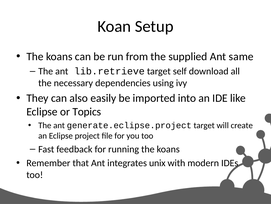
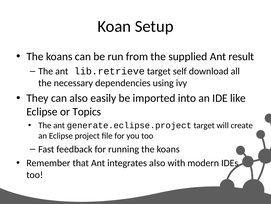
same: same -> result (241, 56)
integrates unix: unix -> also (157, 163)
